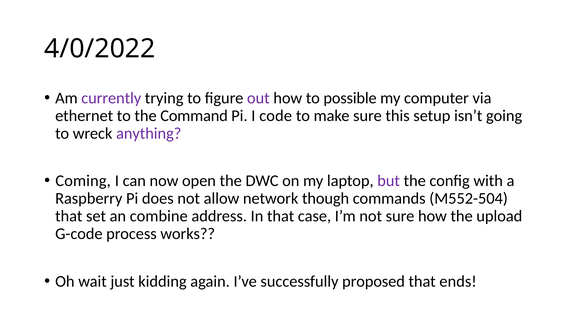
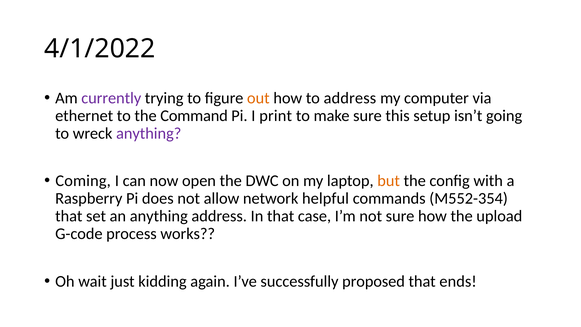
4/0/2022: 4/0/2022 -> 4/1/2022 (100, 49)
out colour: purple -> orange (258, 98)
to possible: possible -> address (350, 98)
code: code -> print (276, 116)
but colour: purple -> orange (389, 181)
though: though -> helpful (326, 198)
M552-504: M552-504 -> M552-354 (469, 198)
an combine: combine -> anything (159, 216)
